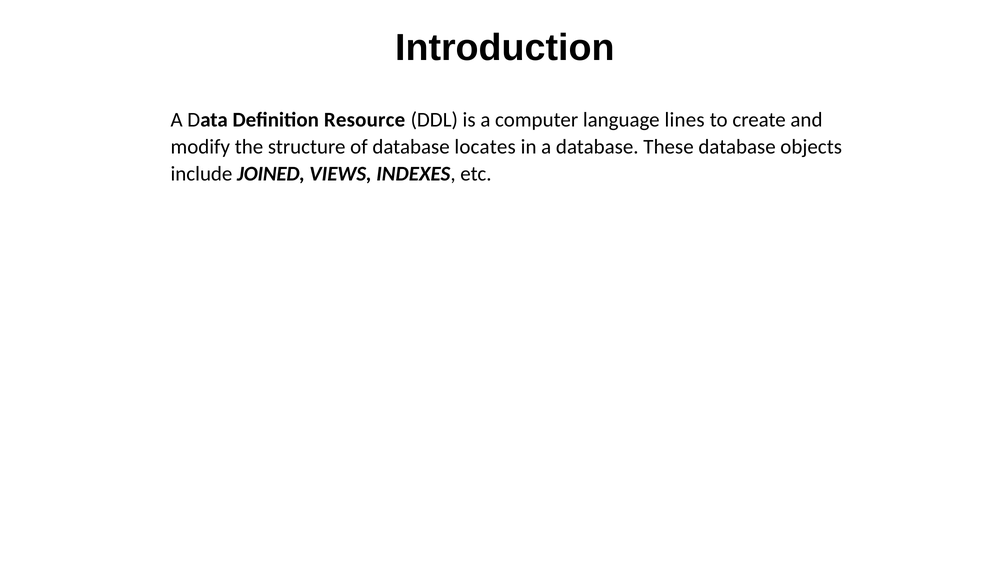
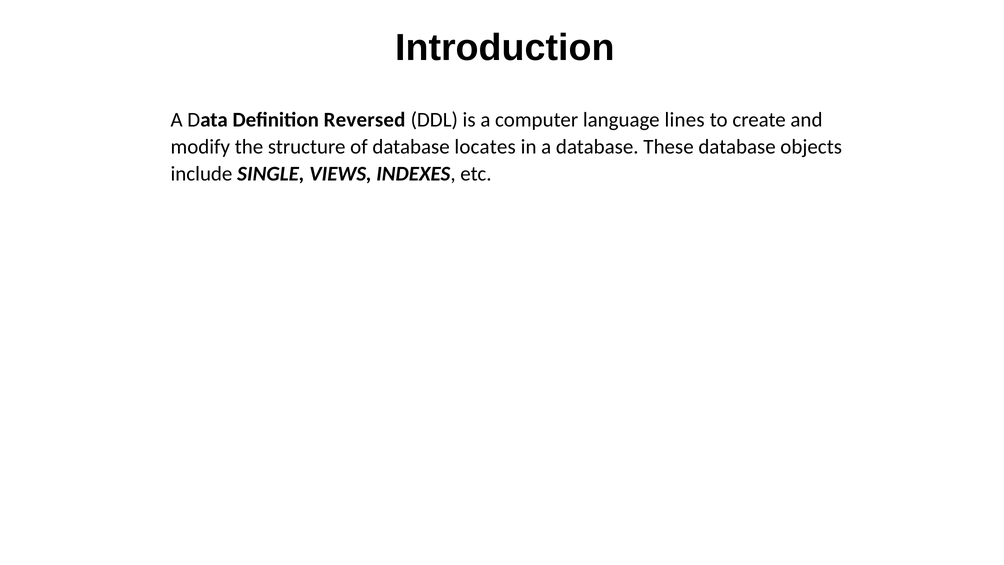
Resource: Resource -> Reversed (365, 120)
JOINED: JOINED -> SINGLE (271, 174)
